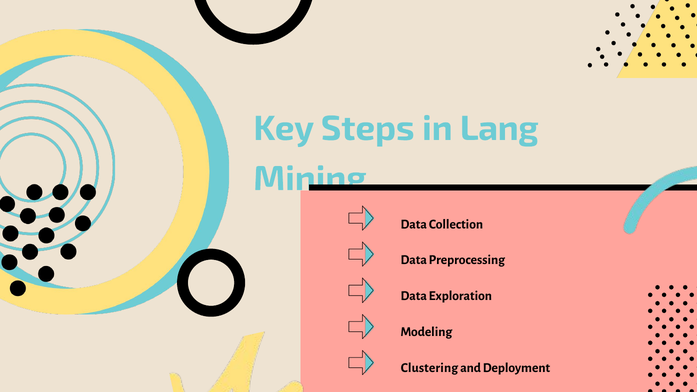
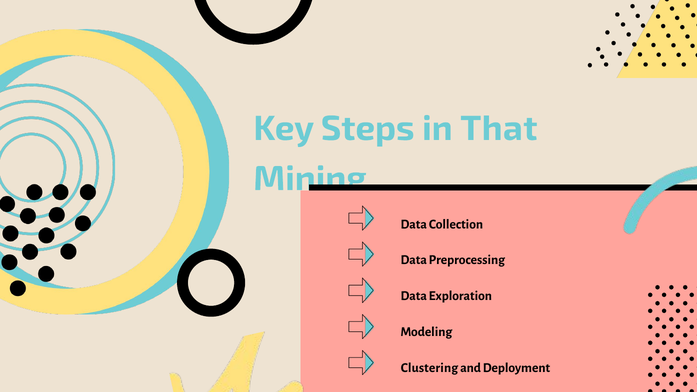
Lang: Lang -> That (499, 128)
